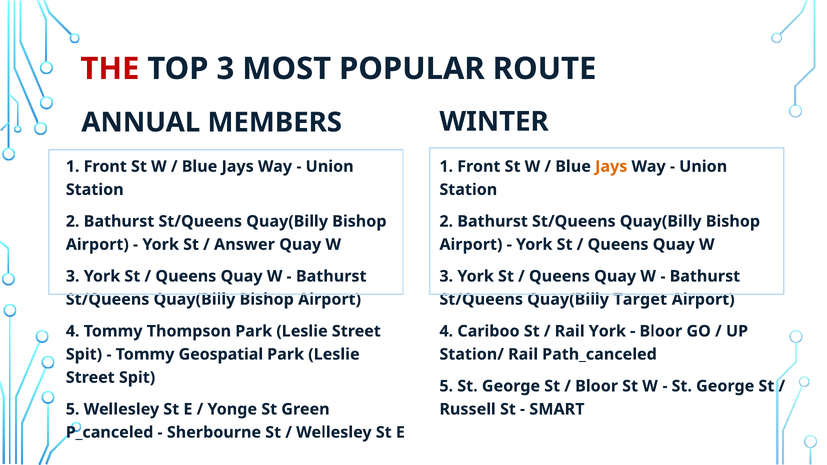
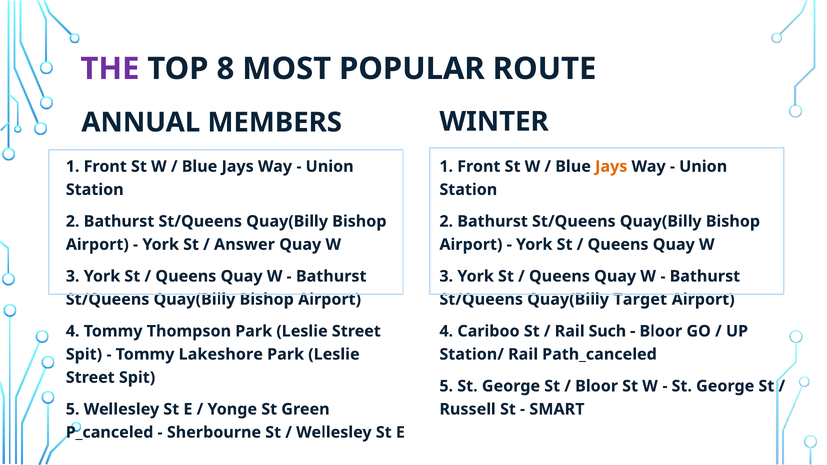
THE colour: red -> purple (110, 69)
TOP 3: 3 -> 8 (225, 69)
Rail York: York -> Such (607, 331)
Geospatial: Geospatial -> Lakeshore (221, 354)
